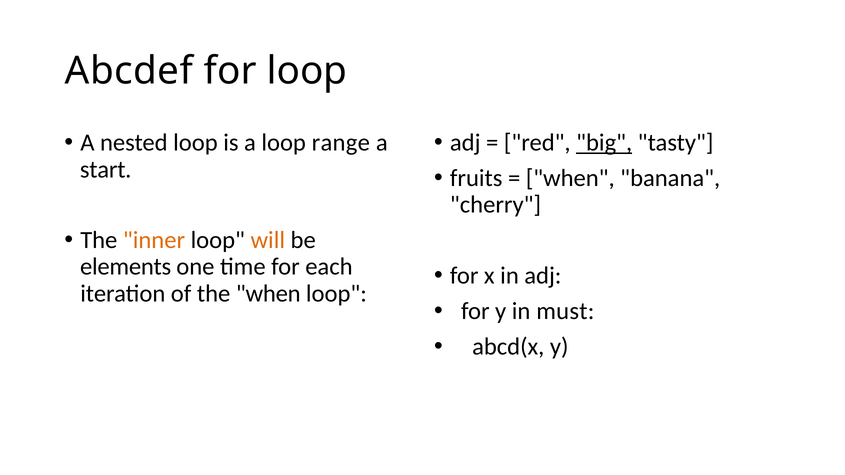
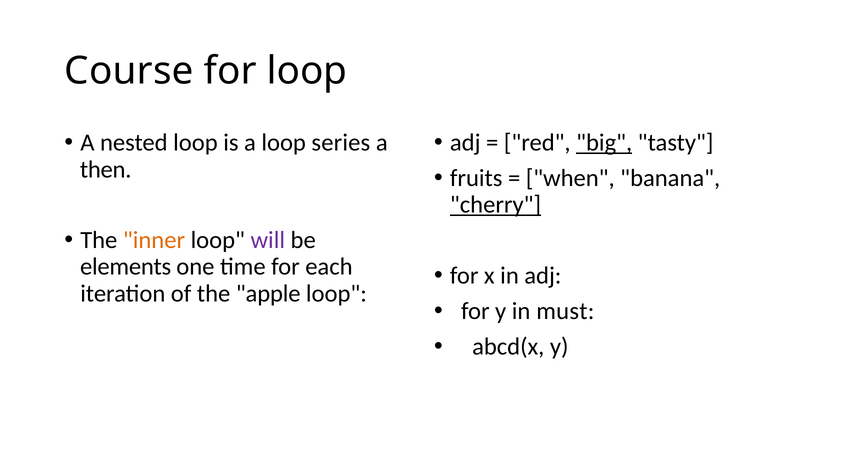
Abcdef: Abcdef -> Course (129, 71)
range: range -> series (341, 143)
start: start -> then (106, 169)
cherry underline: none -> present (496, 205)
will colour: orange -> purple (268, 240)
the when: when -> apple (268, 294)
